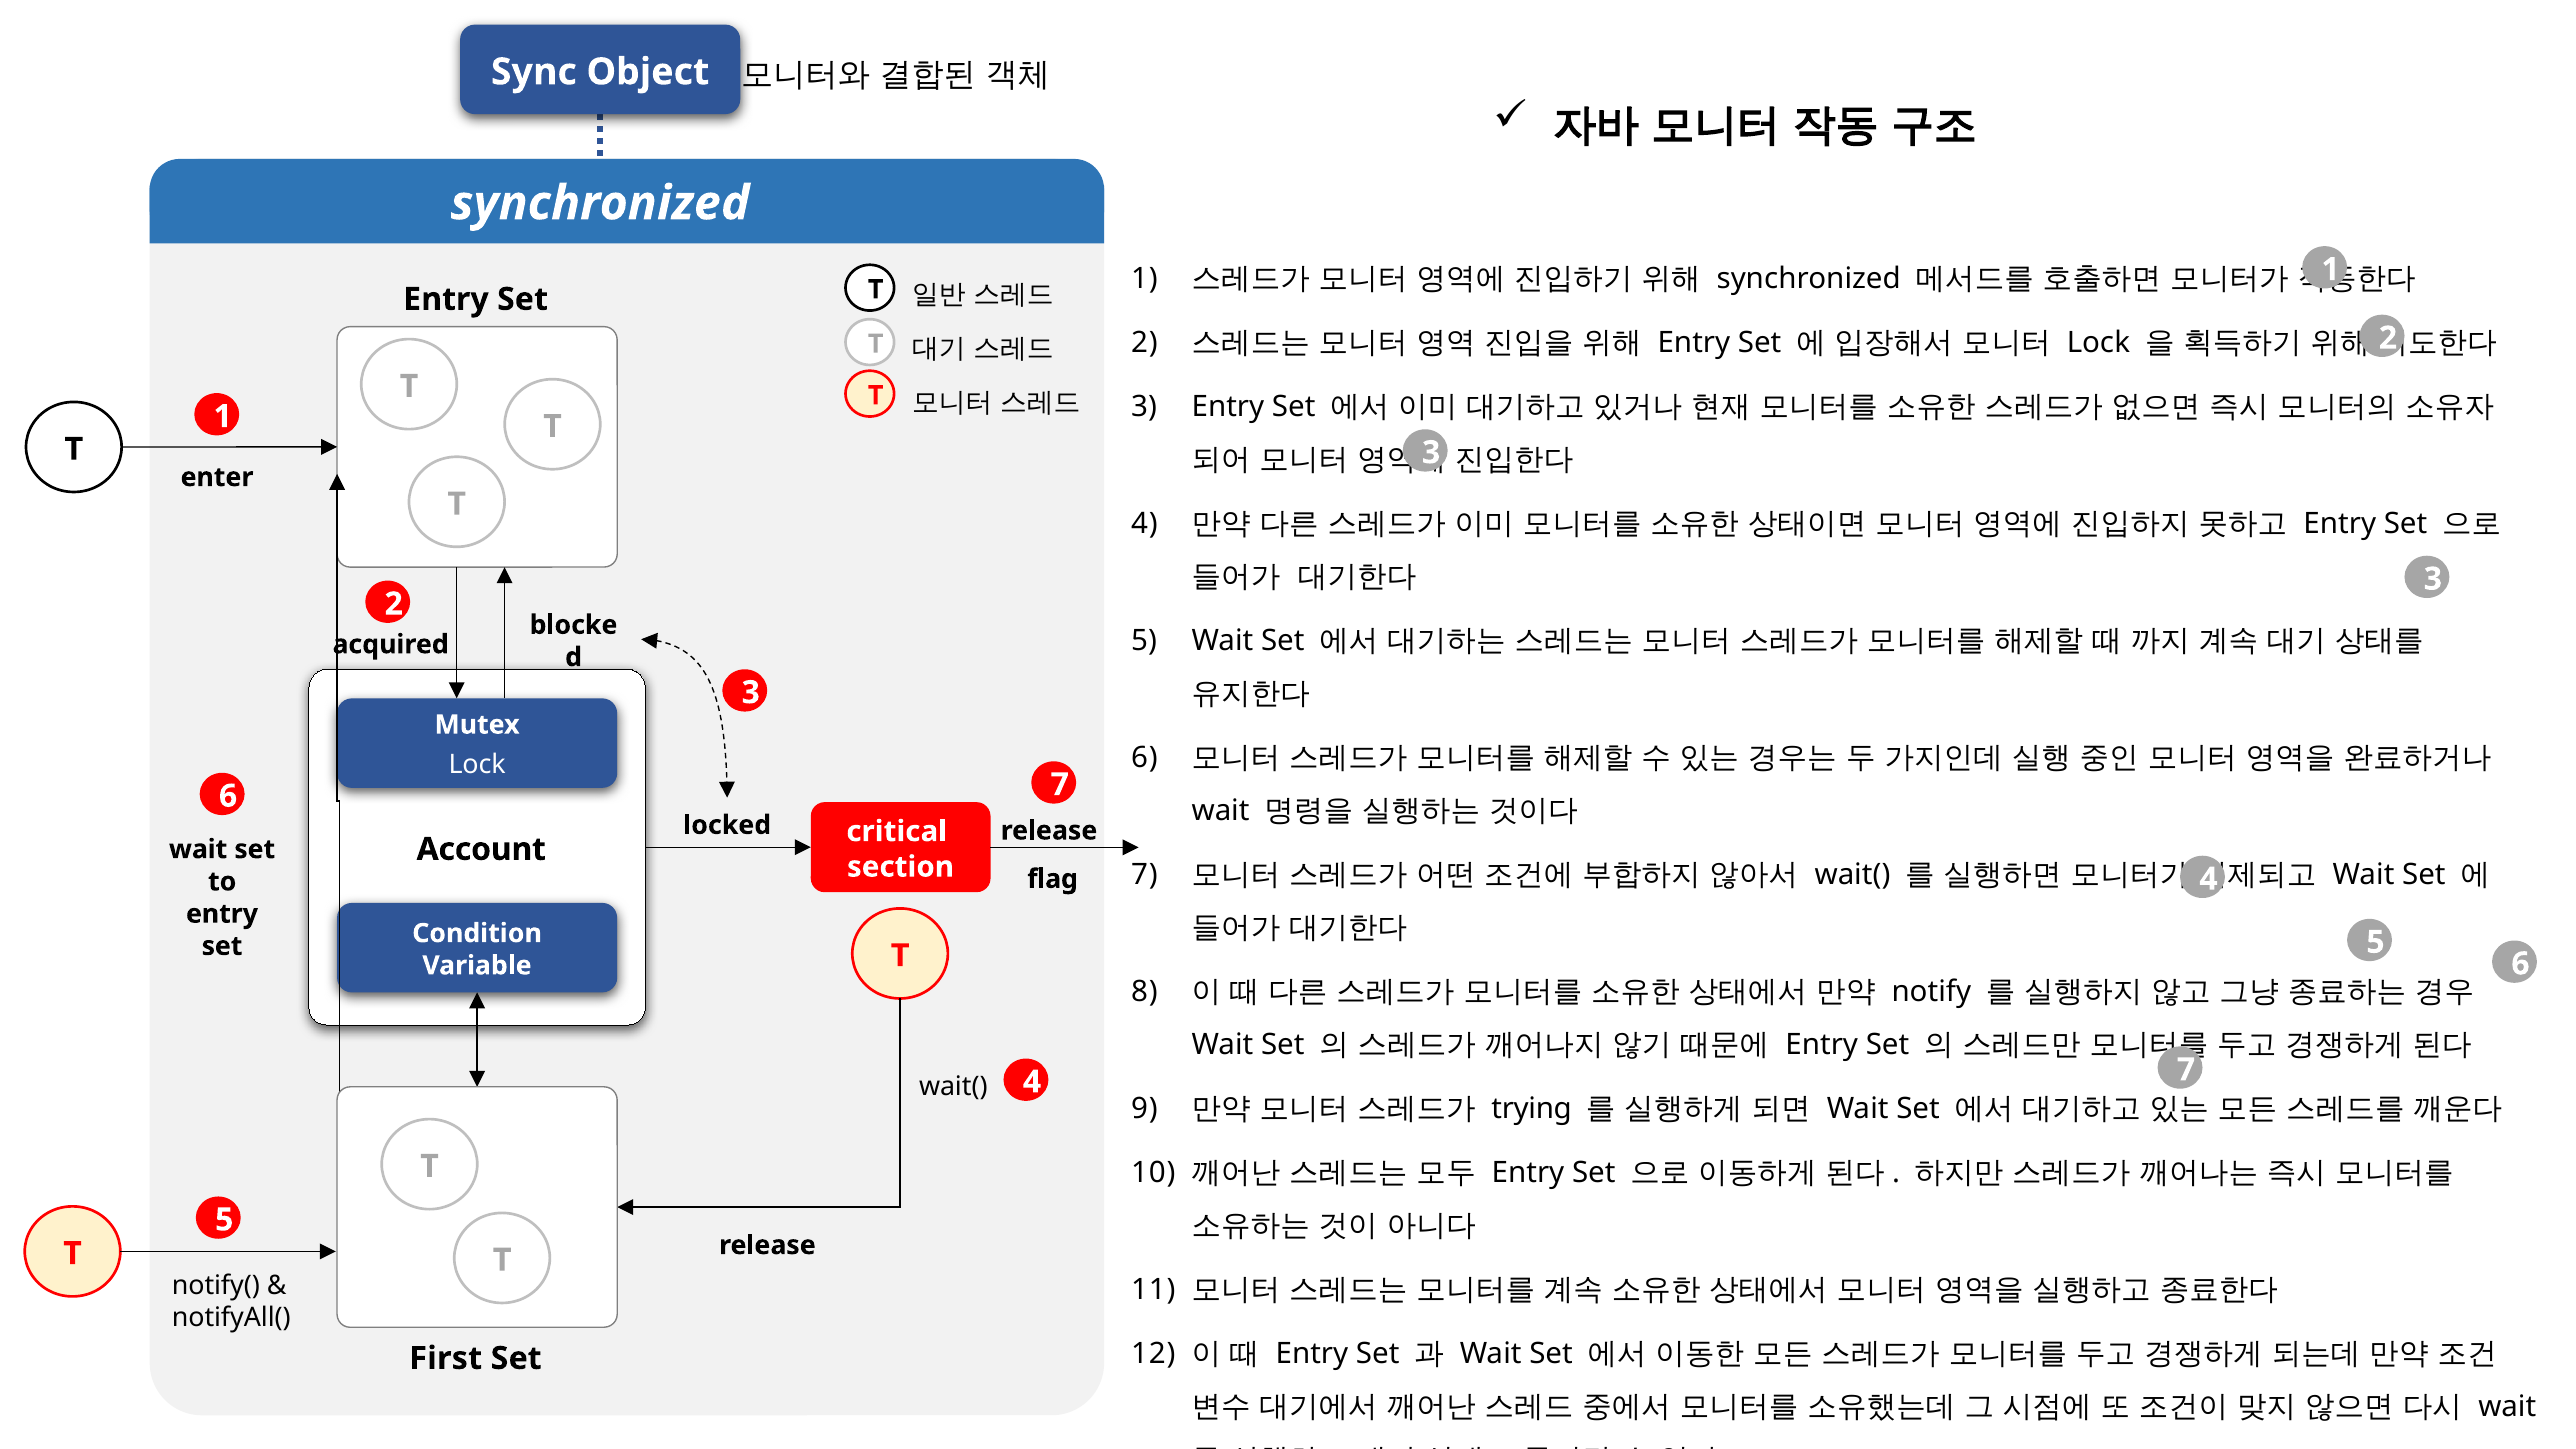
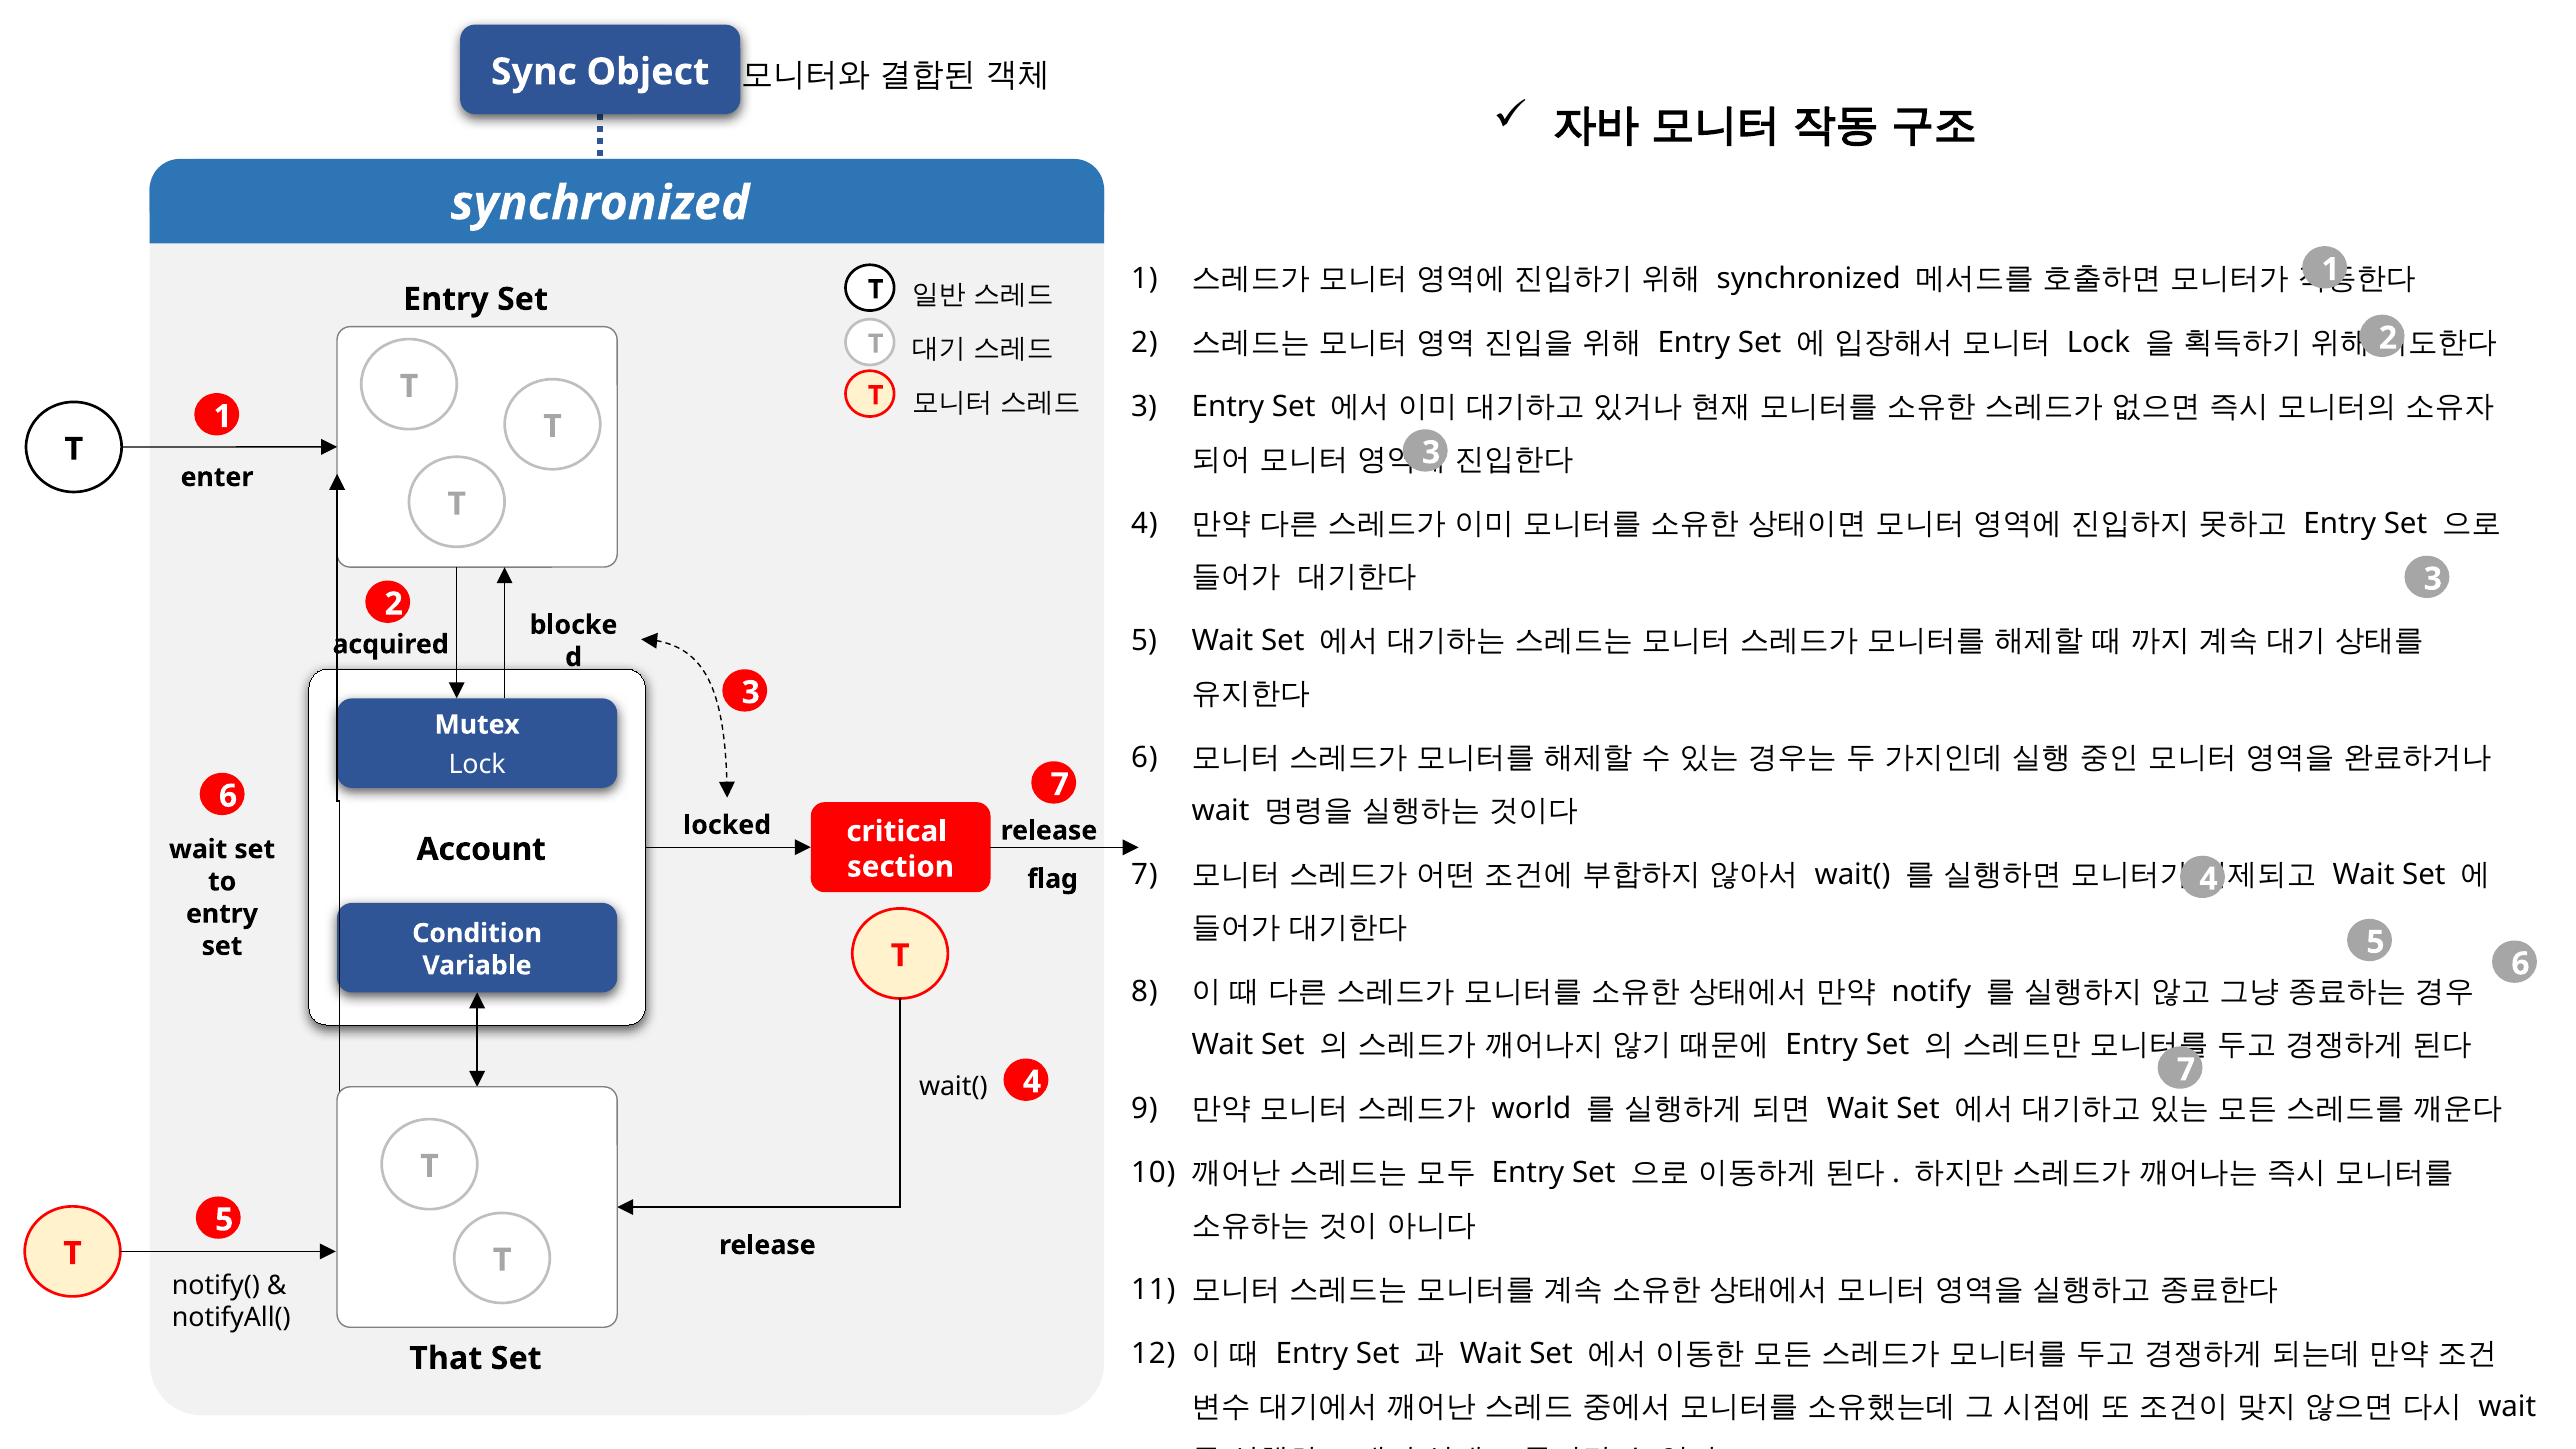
trying: trying -> world (1531, 1109)
First: First -> That (446, 1358)
